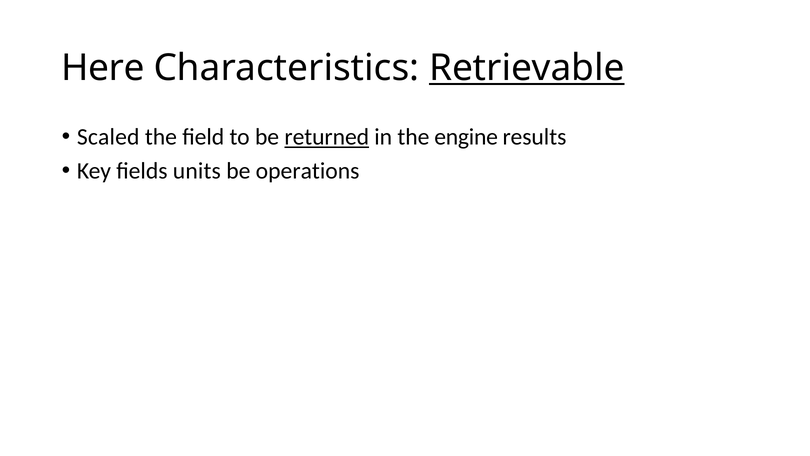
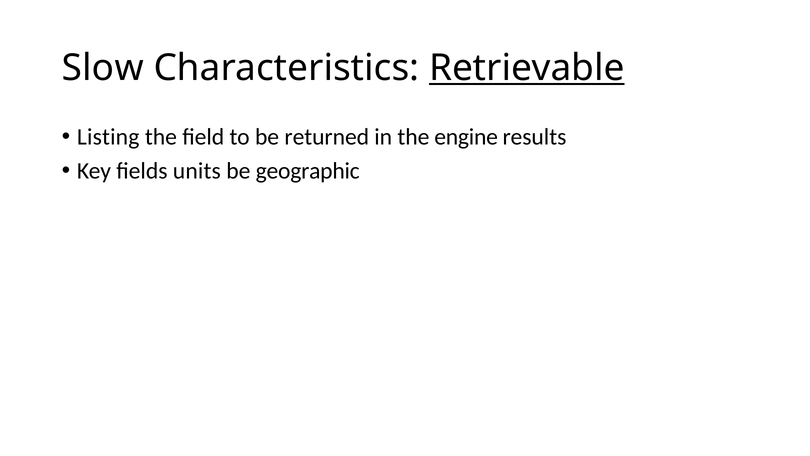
Here: Here -> Slow (103, 68)
Scaled: Scaled -> Listing (108, 137)
returned underline: present -> none (327, 137)
operations: operations -> geographic (308, 171)
